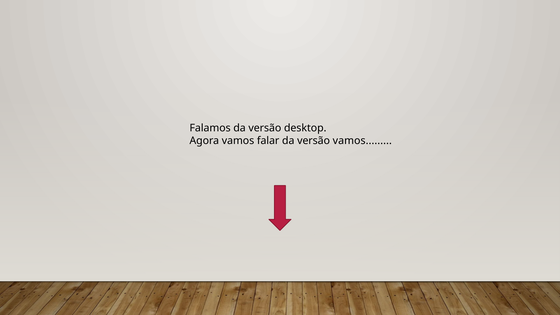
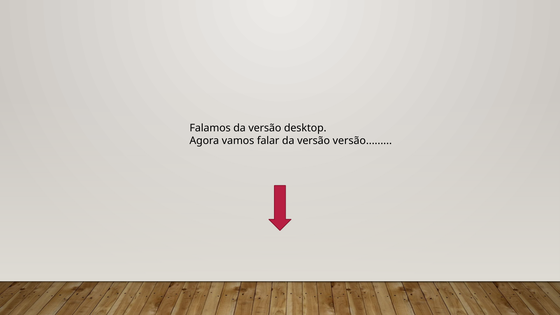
versão vamos: vamos -> versão (362, 141)
